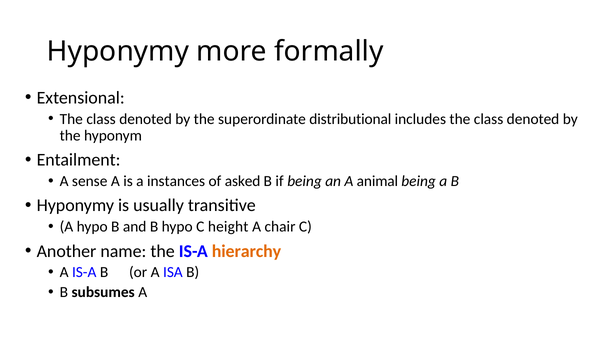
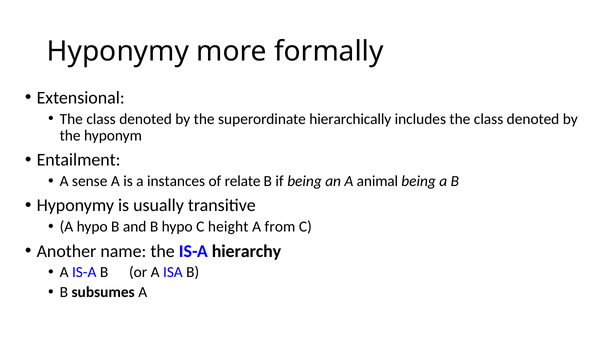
distributional: distributional -> hierarchically (350, 119)
asked: asked -> relate (243, 181)
chair: chair -> from (280, 227)
hierarchy colour: orange -> black (246, 251)
